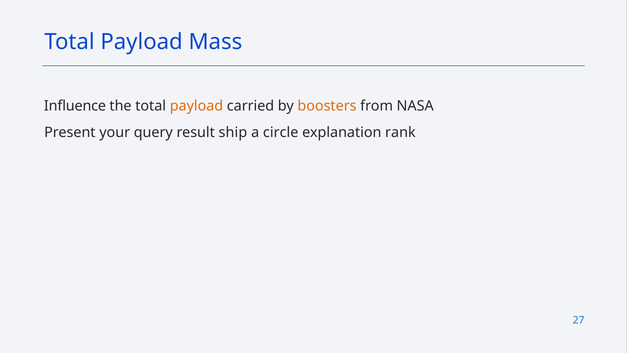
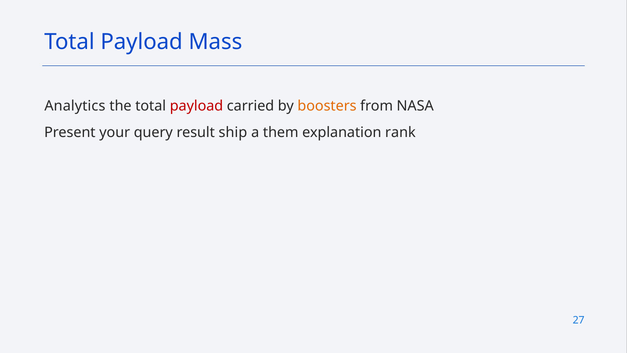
Influence: Influence -> Analytics (75, 106)
payload colour: orange -> red (196, 106)
circle: circle -> them (281, 132)
